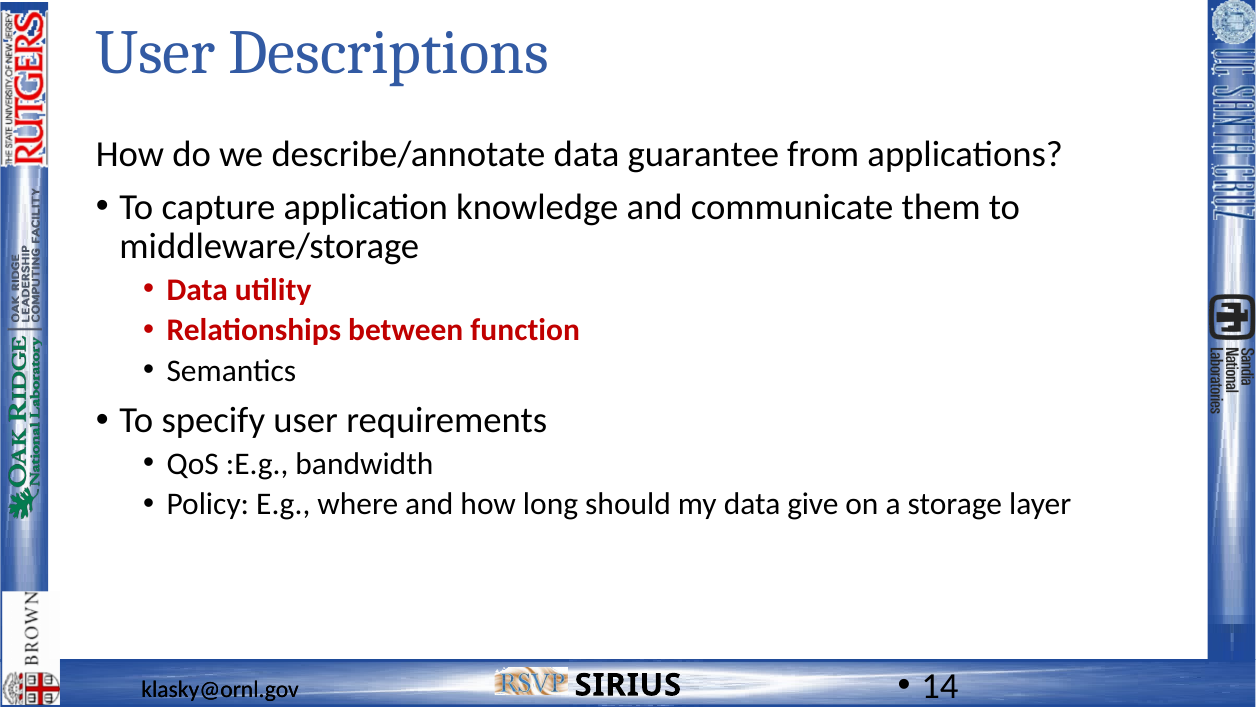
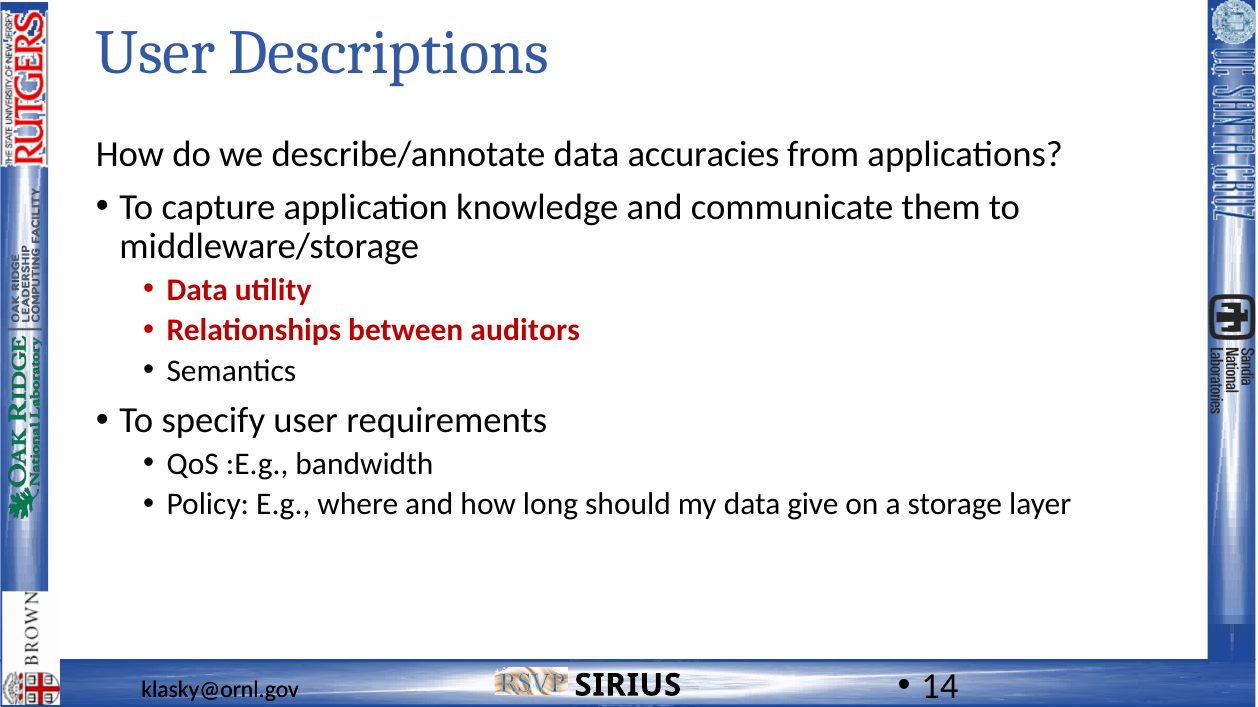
guarantee: guarantee -> accuracies (703, 154)
function: function -> auditors (525, 331)
